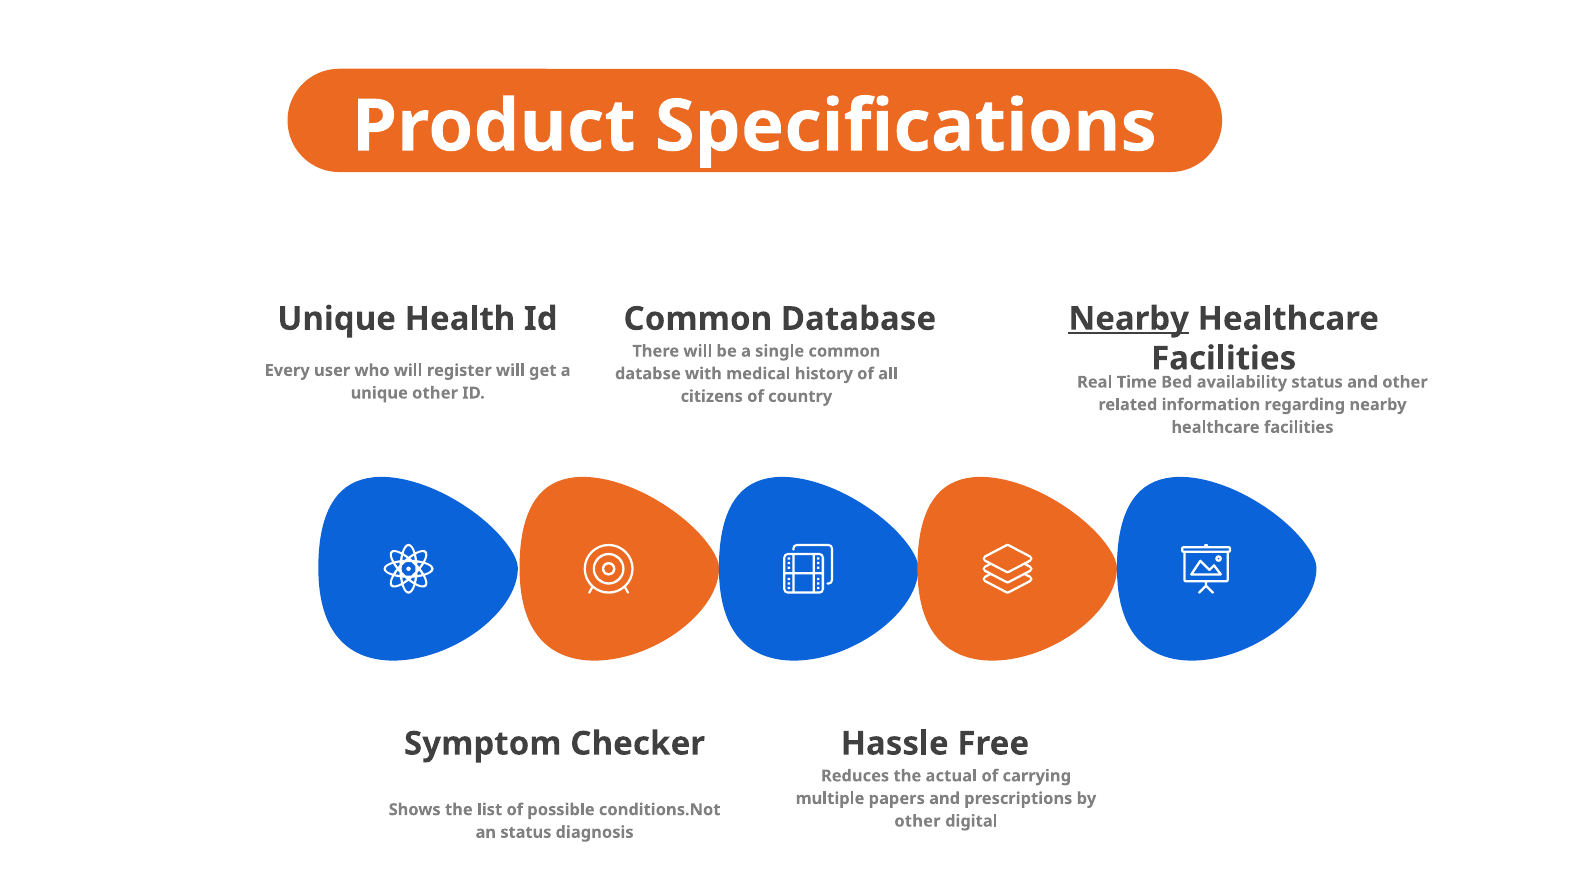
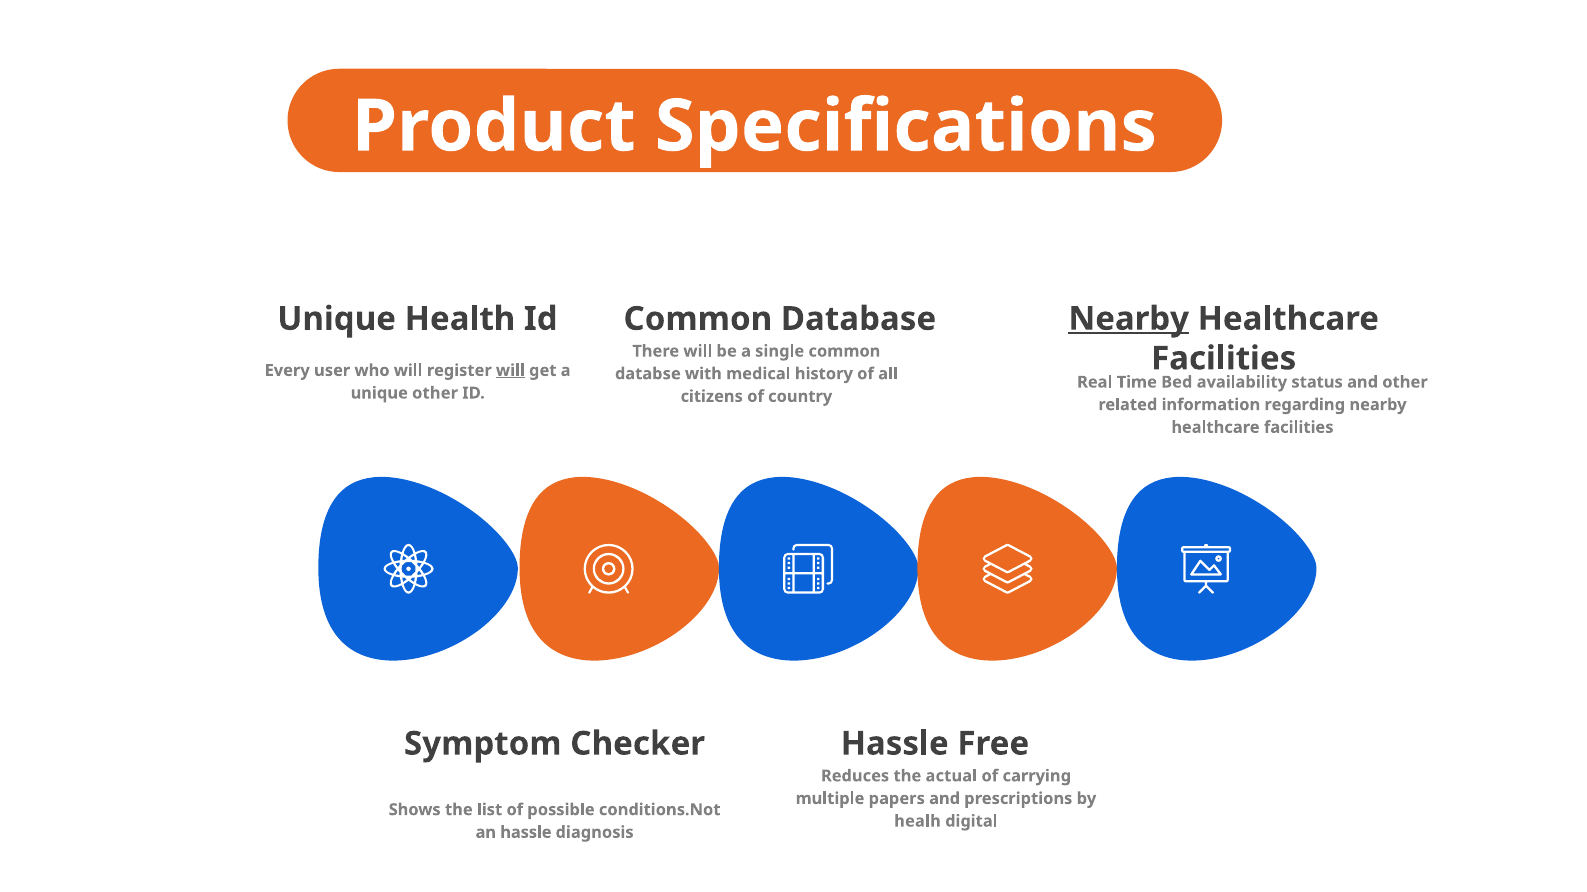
will underline: none -> present (510, 371)
other: other -> healh (917, 822)
an status: status -> hassle (526, 833)
